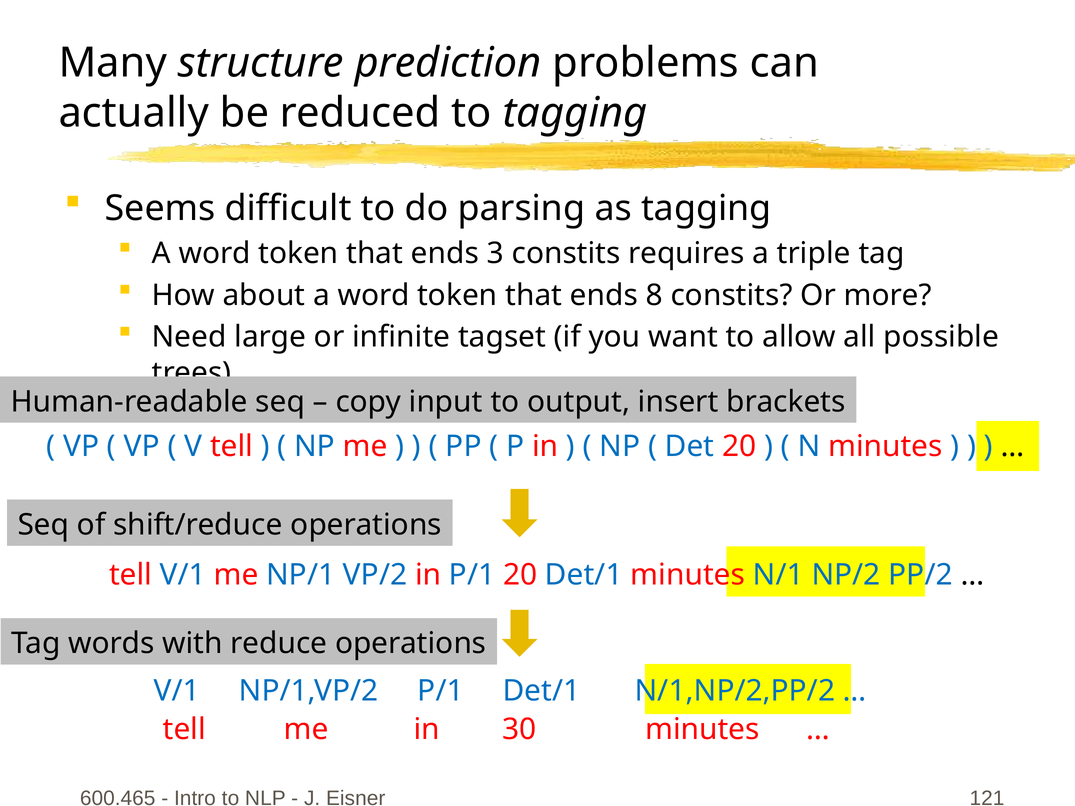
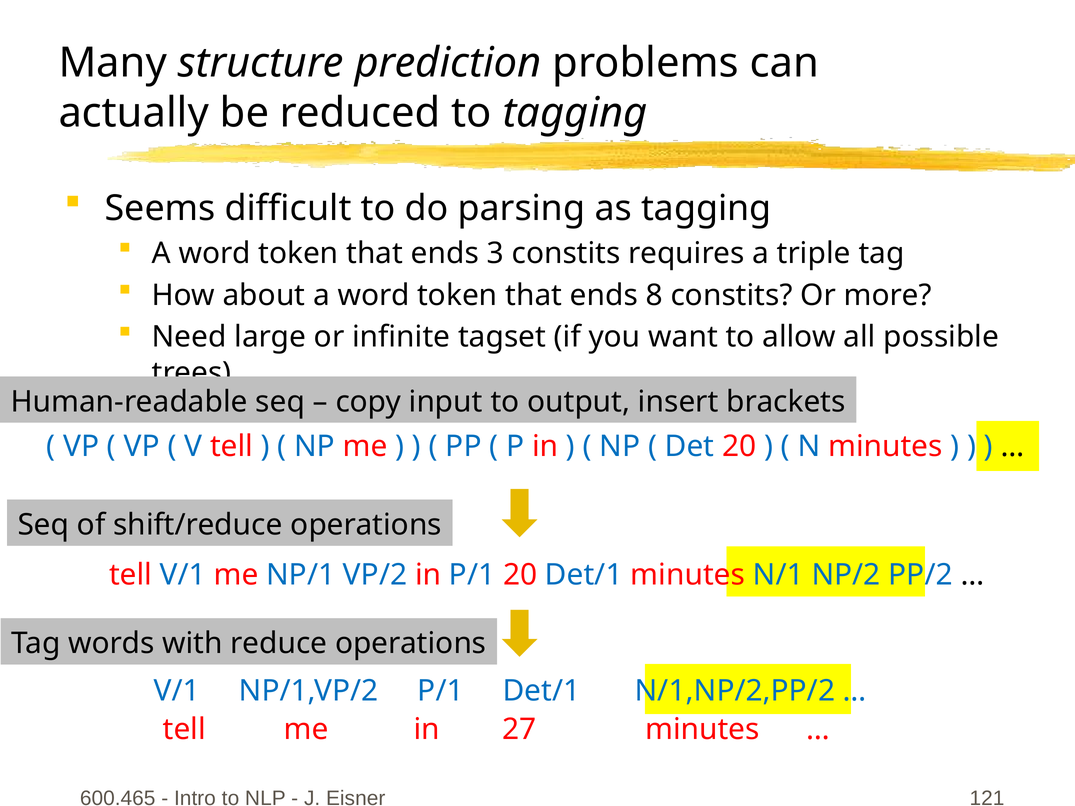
30: 30 -> 27 (519, 729)
